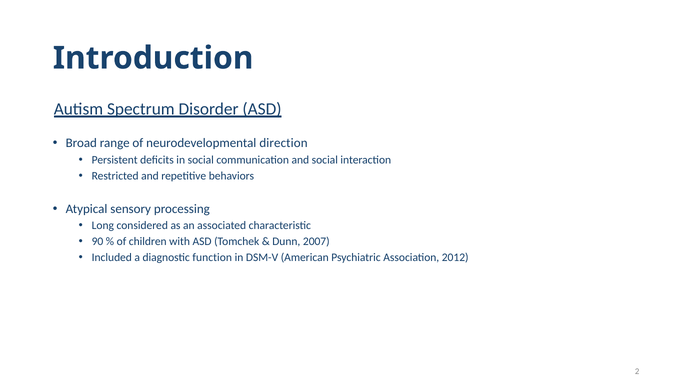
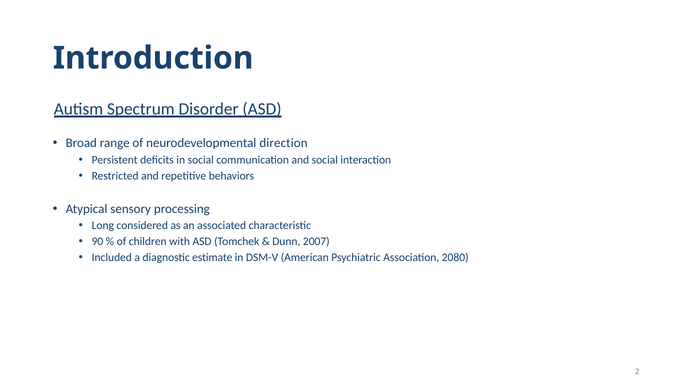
function: function -> estimate (212, 258)
2012: 2012 -> 2080 (455, 258)
